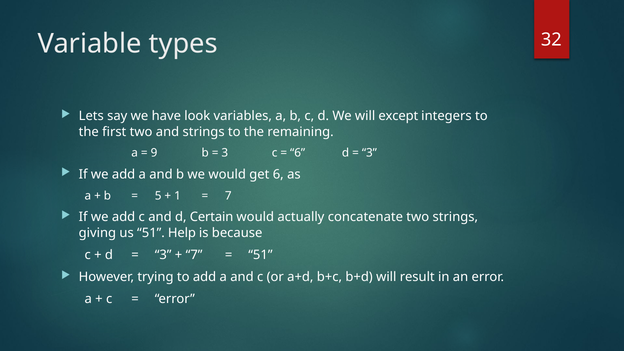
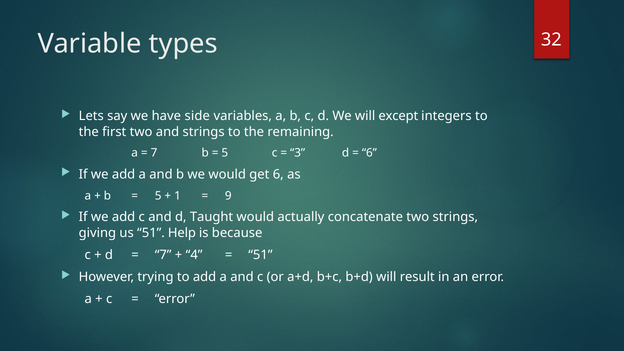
look: look -> side (197, 116)
9: 9 -> 7 (154, 153)
3: 3 -> 5 (225, 153)
6: 6 -> 3 (298, 153)
3: 3 -> 6 (369, 153)
7: 7 -> 9 (228, 196)
Certain: Certain -> Taught (212, 217)
3: 3 -> 7 (163, 255)
7: 7 -> 4 (194, 255)
